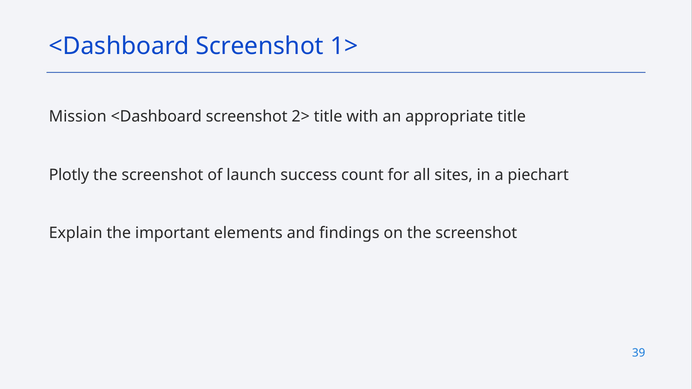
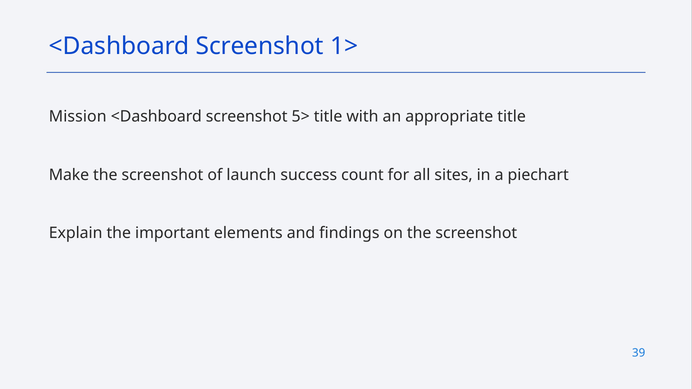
2>: 2> -> 5> (301, 117)
Plotly: Plotly -> Make (69, 175)
